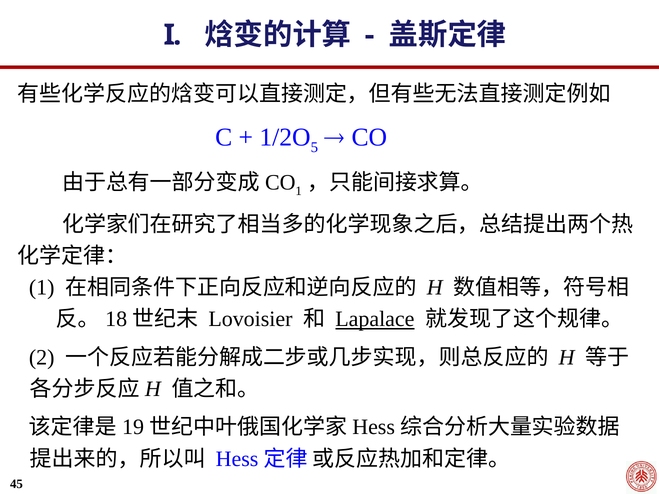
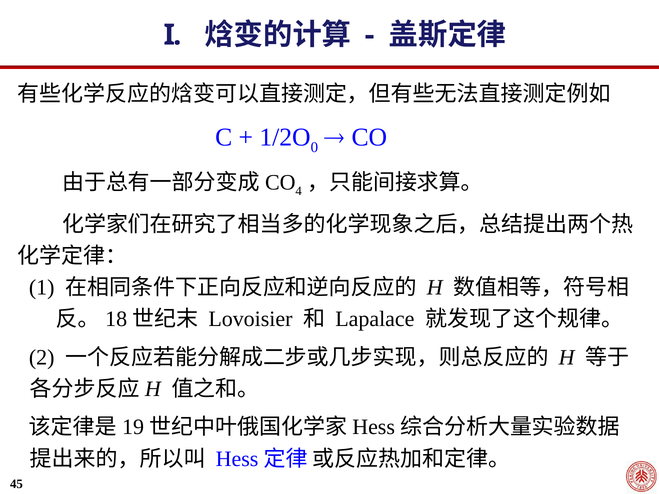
5: 5 -> 0 (314, 147)
1: 1 -> 4 (299, 191)
Lapalace underline: present -> none (375, 319)
